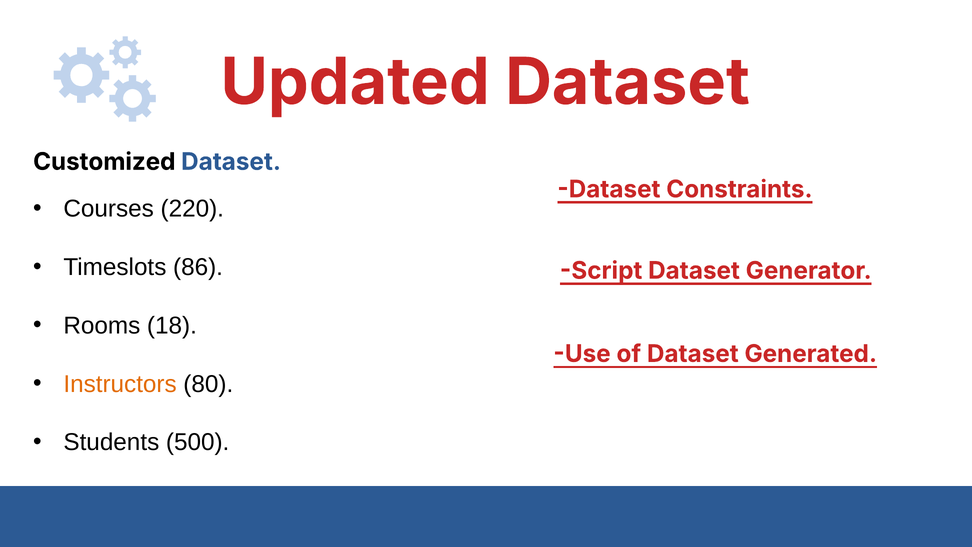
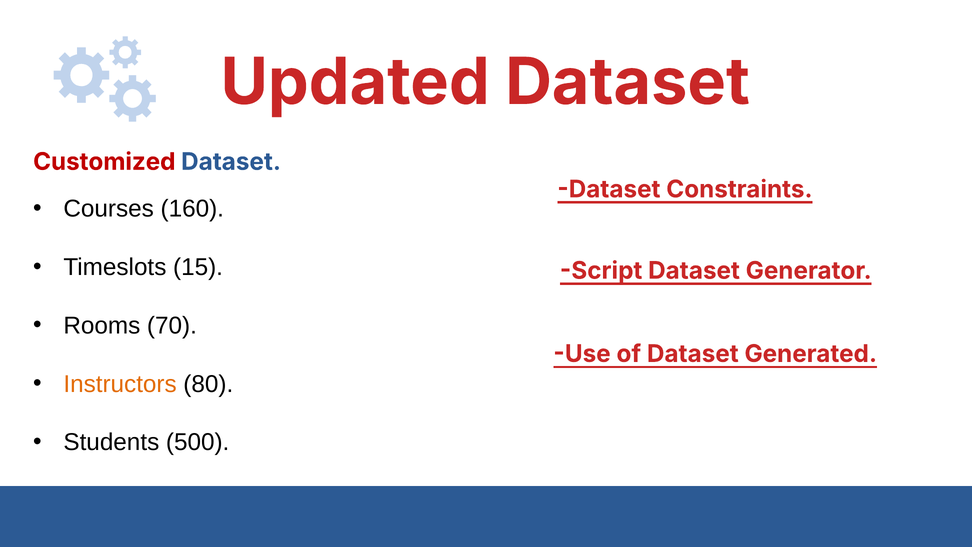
Customized colour: black -> red (104, 162)
220: 220 -> 160 (192, 209)
86: 86 -> 15 (198, 267)
18: 18 -> 70 (172, 326)
